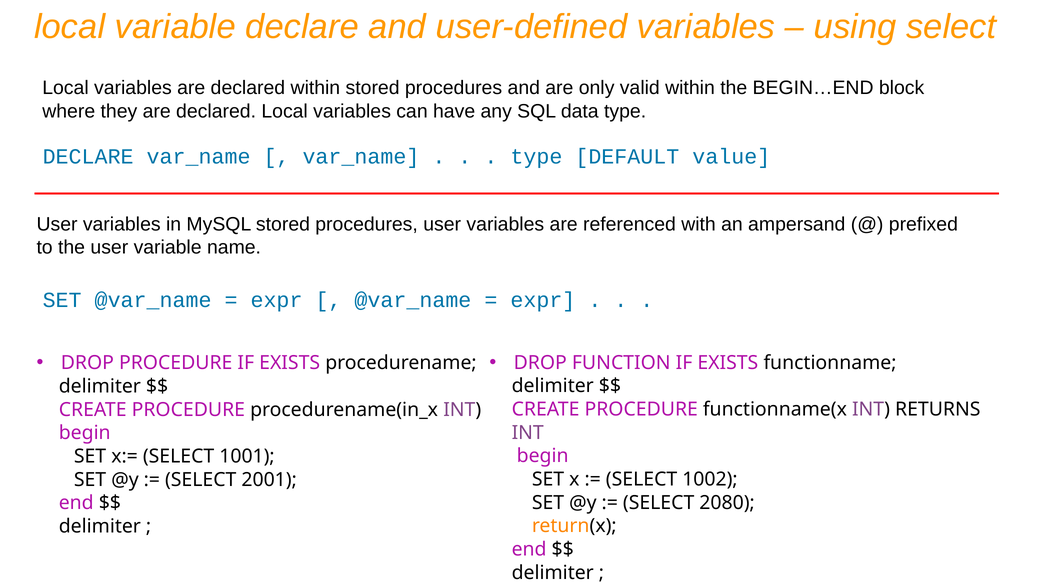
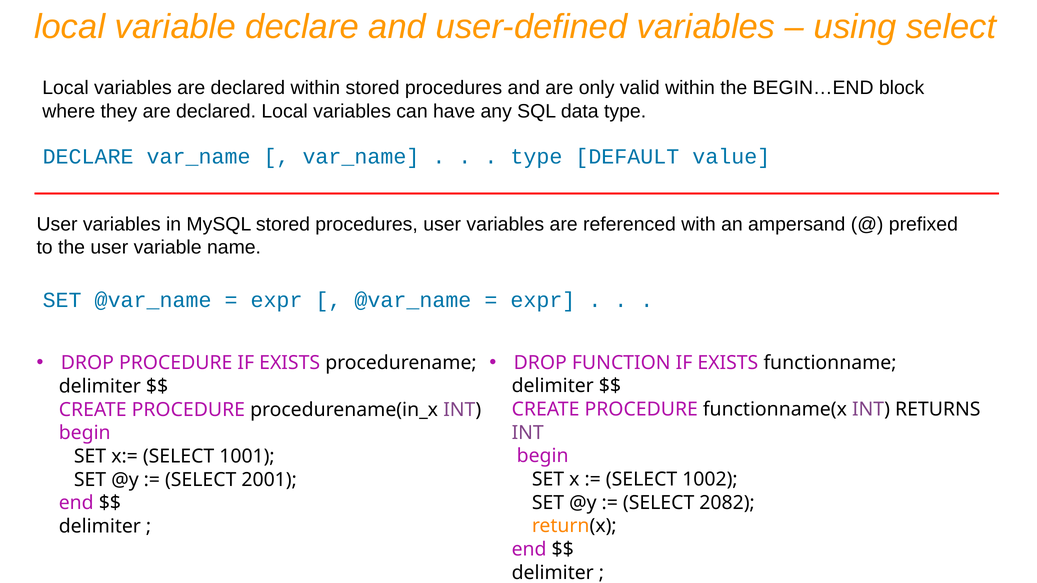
2080: 2080 -> 2082 (727, 503)
